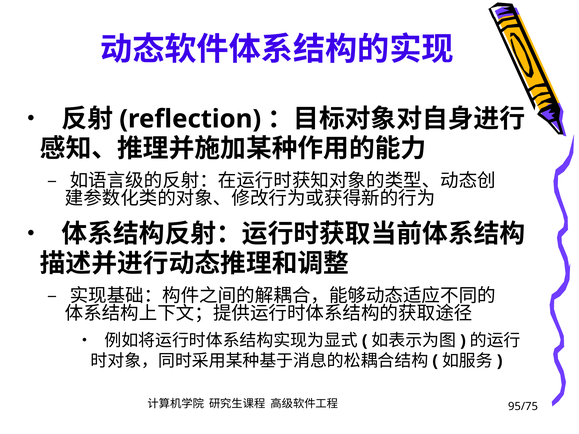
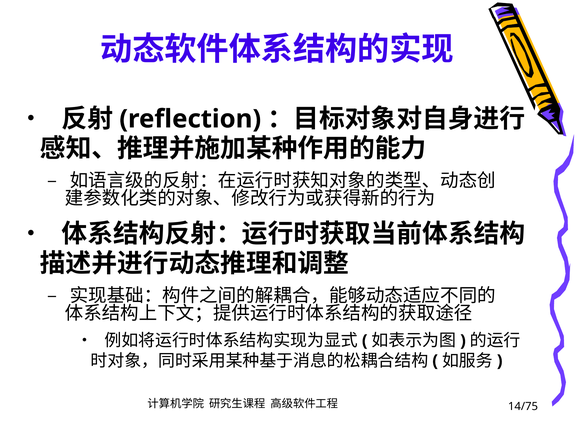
95/75: 95/75 -> 14/75 (523, 407)
